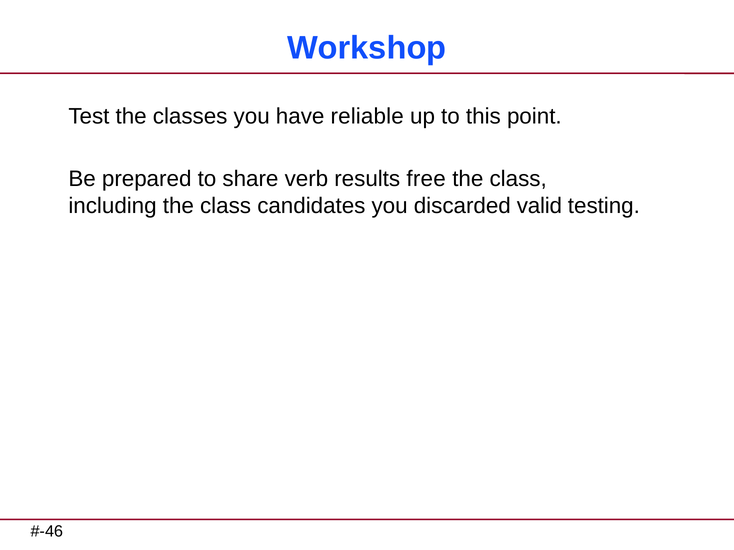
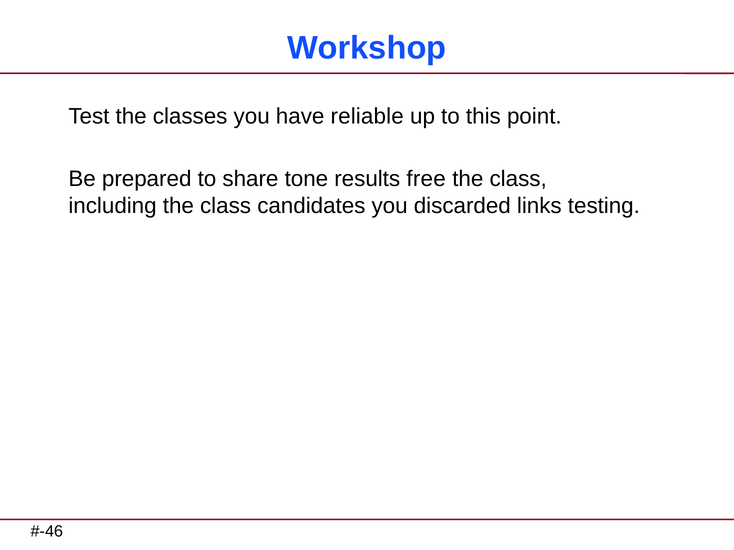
verb: verb -> tone (306, 179)
valid: valid -> links (539, 206)
